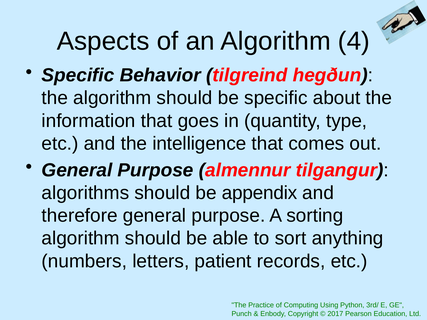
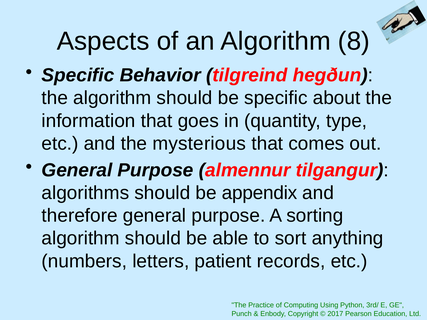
4: 4 -> 8 (354, 41)
intelligence: intelligence -> mysterious (199, 144)
